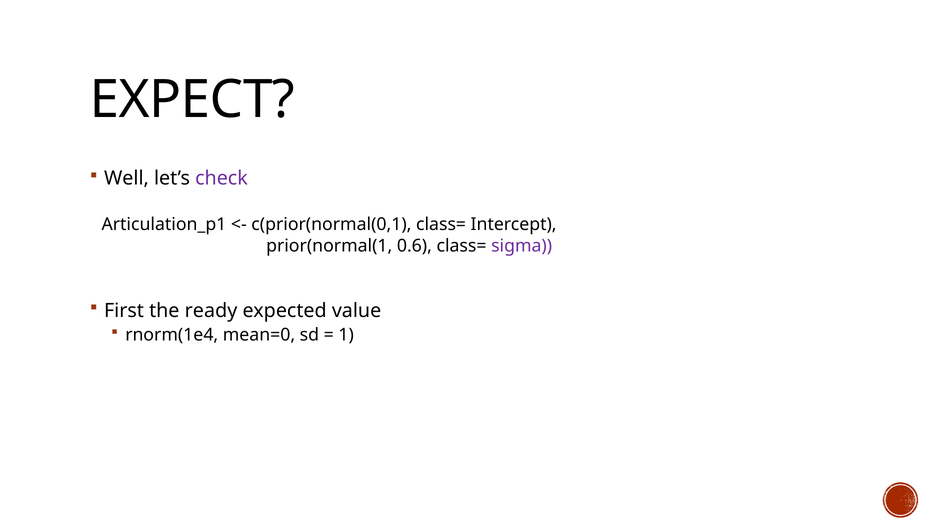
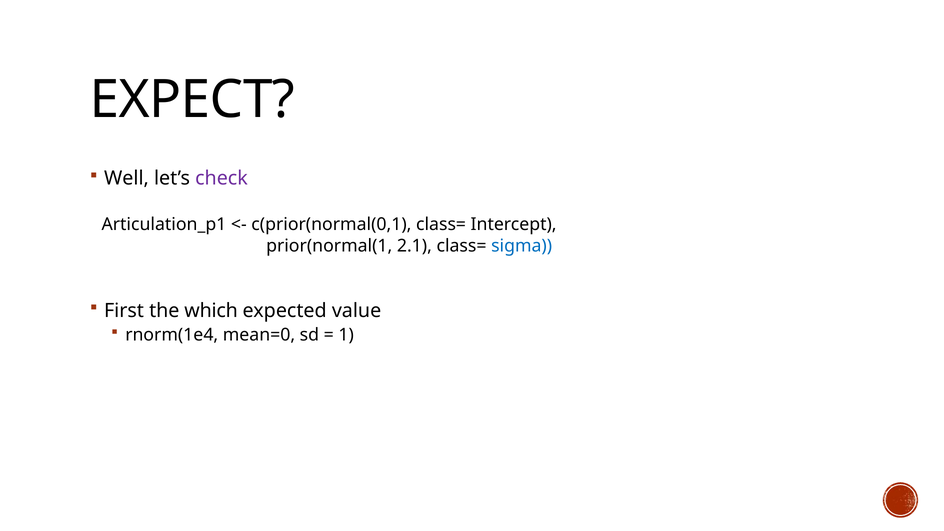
0.6: 0.6 -> 2.1 (414, 246)
sigma colour: purple -> blue (522, 246)
ready: ready -> which (211, 311)
